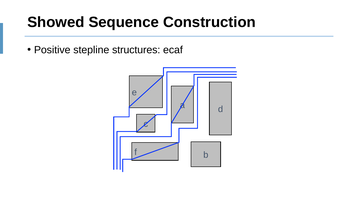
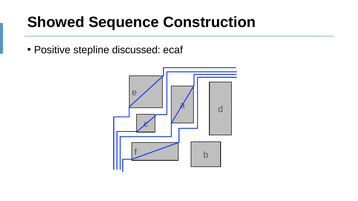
structures: structures -> discussed (136, 50)
